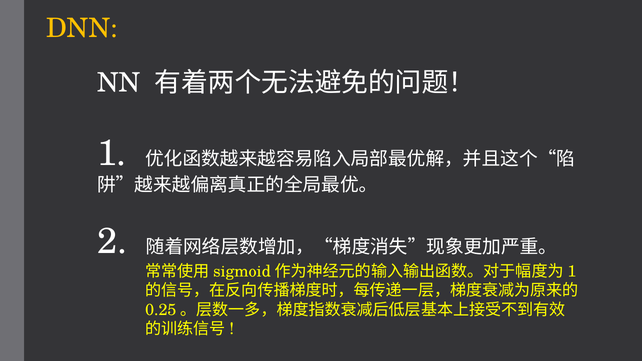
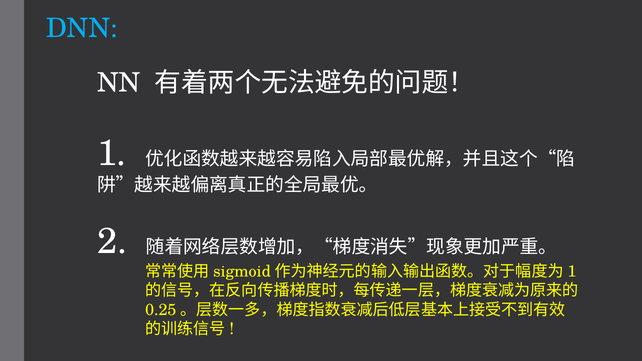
DNN colour: yellow -> light blue (82, 29)
